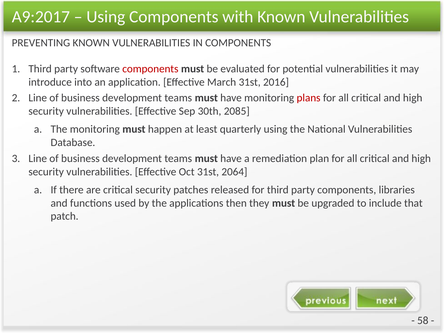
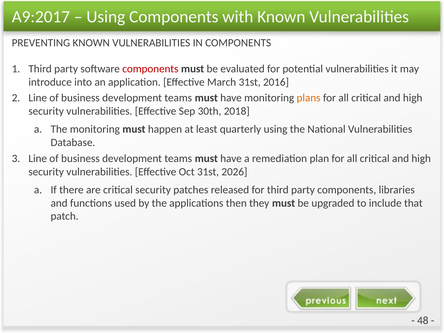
plans colour: red -> orange (309, 98)
2085: 2085 -> 2018 (237, 111)
2064: 2064 -> 2026 (234, 172)
58: 58 -> 48 (423, 320)
